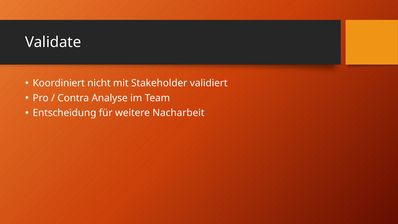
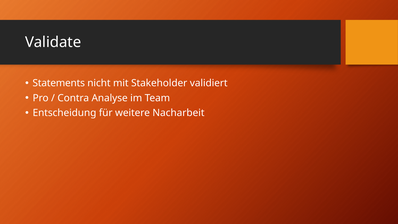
Koordiniert: Koordiniert -> Statements (59, 83)
